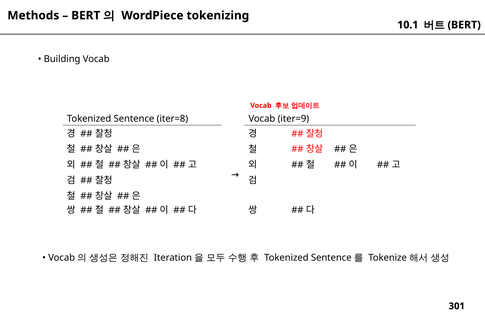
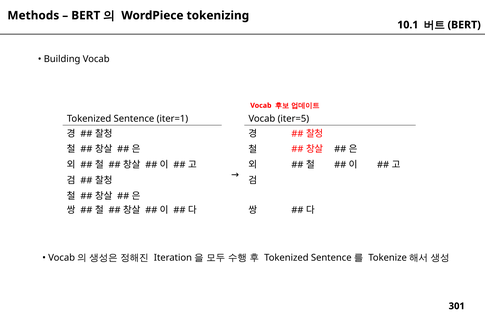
iter=8: iter=8 -> iter=1 (172, 119)
iter=9: iter=9 -> iter=5 (293, 119)
